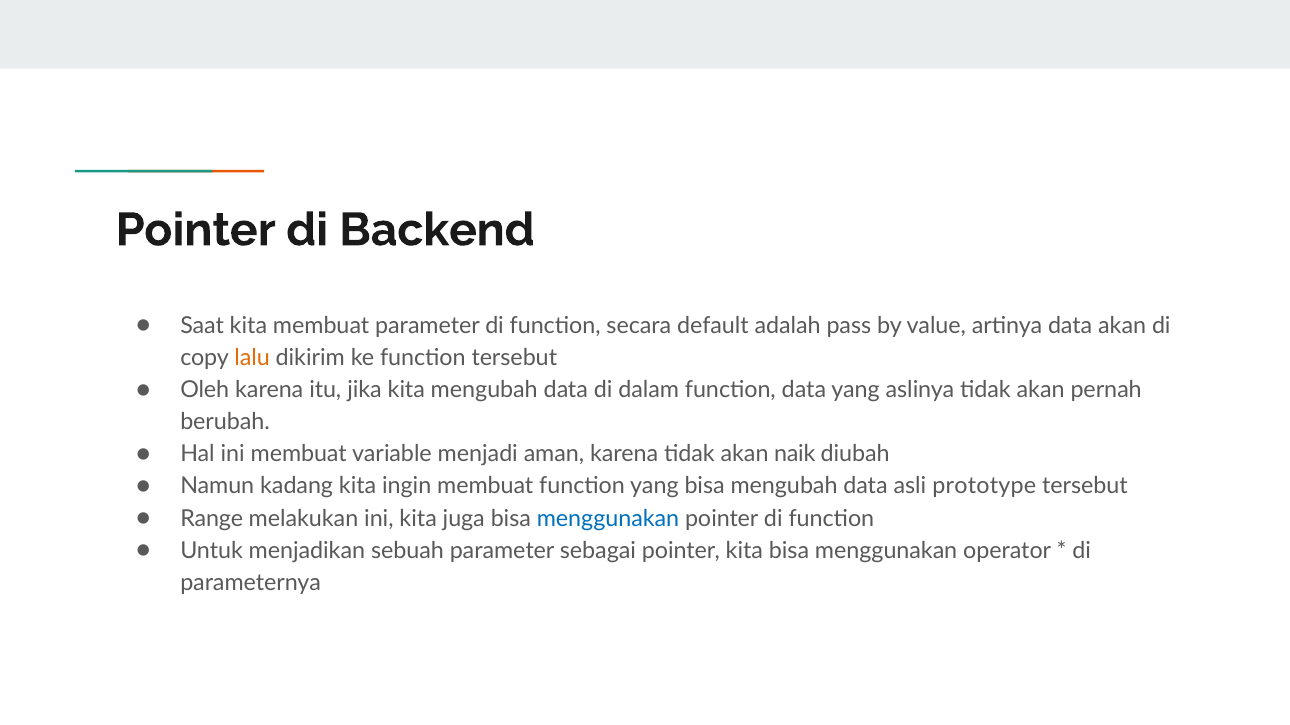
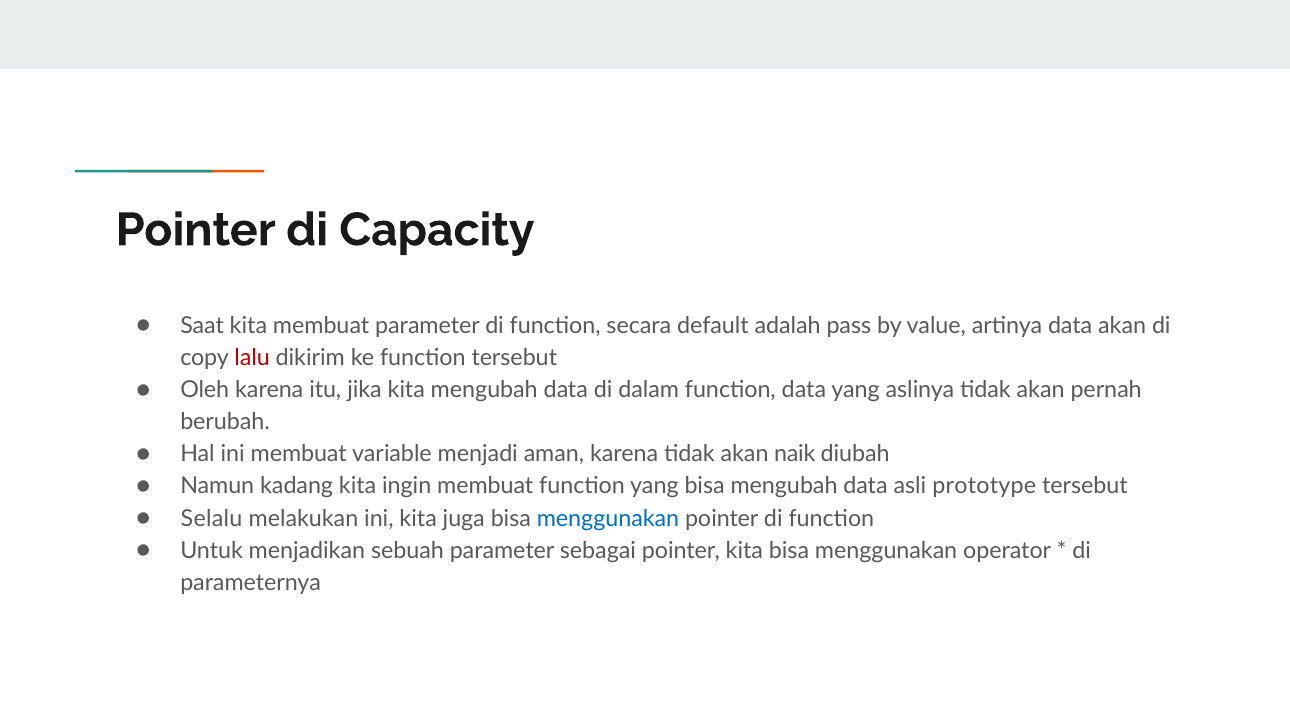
Backend: Backend -> Capacity (437, 230)
lalu colour: orange -> red (252, 358)
Range: Range -> Selalu (211, 519)
